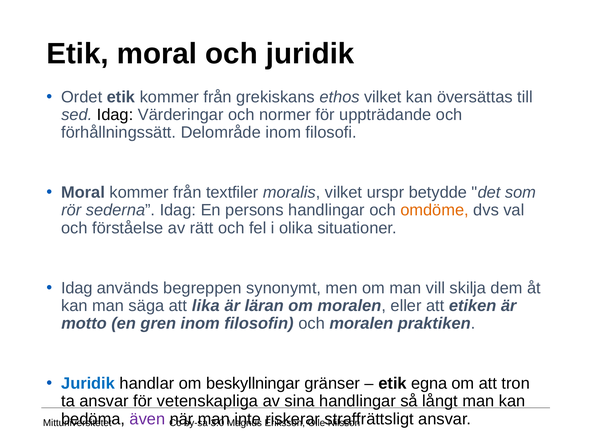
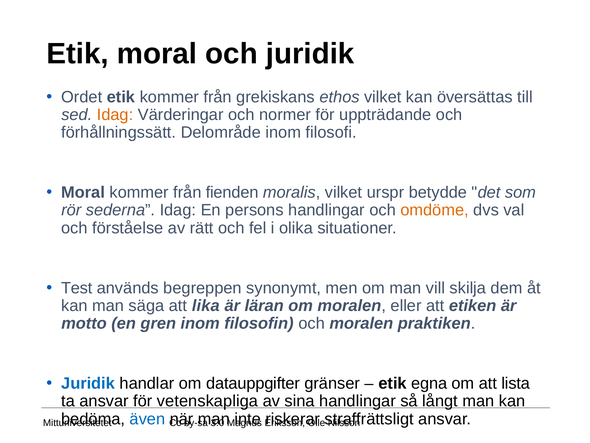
Idag colour: black -> orange (115, 115)
textfiler: textfiler -> fienden (232, 192)
Idag: Idag -> Test (77, 288)
beskyllningar: beskyllningar -> datauppgifter (253, 383)
tron: tron -> lista (516, 383)
även colour: purple -> blue (147, 418)
